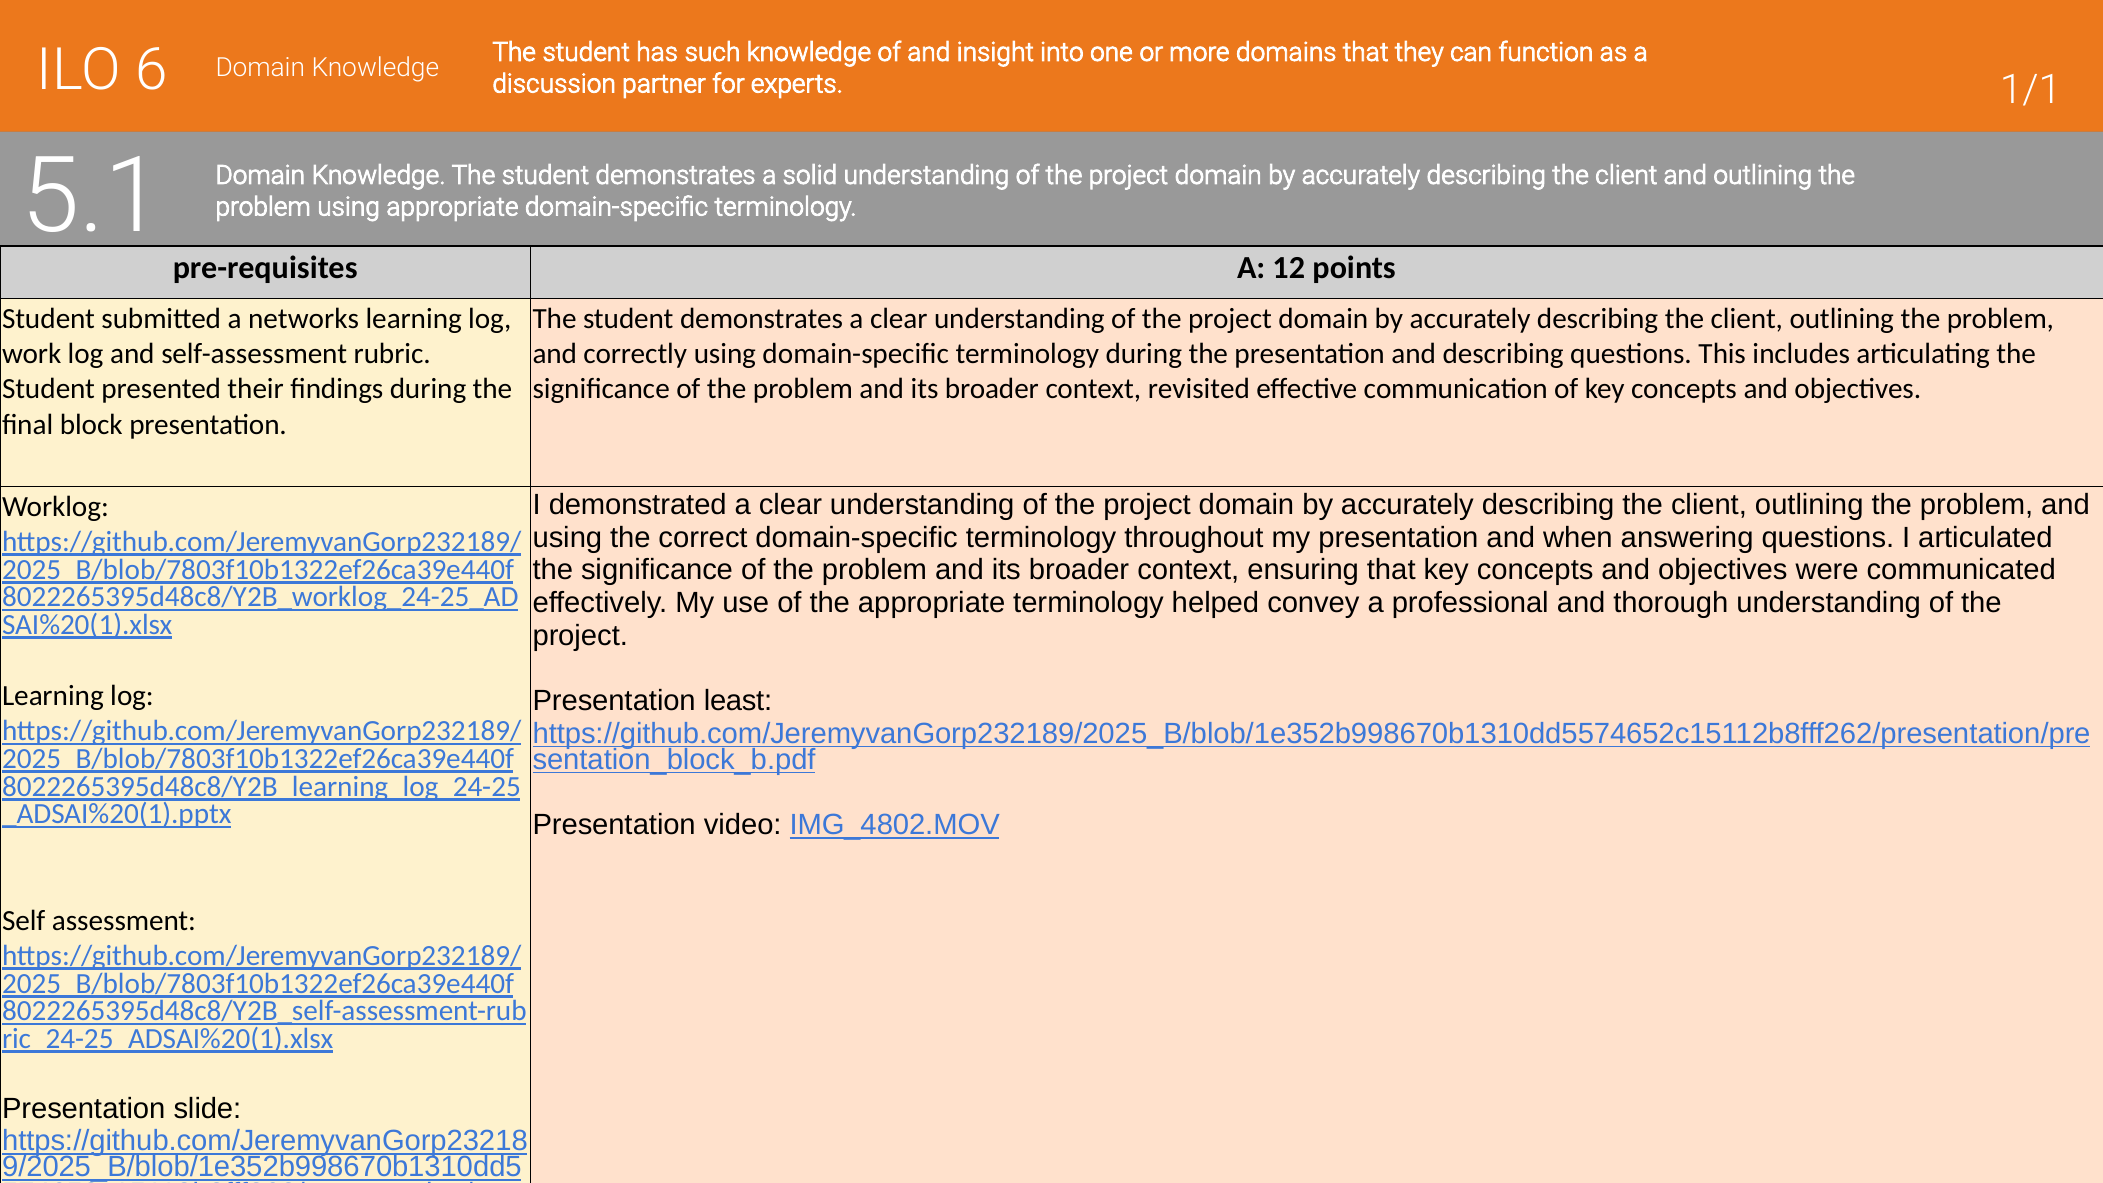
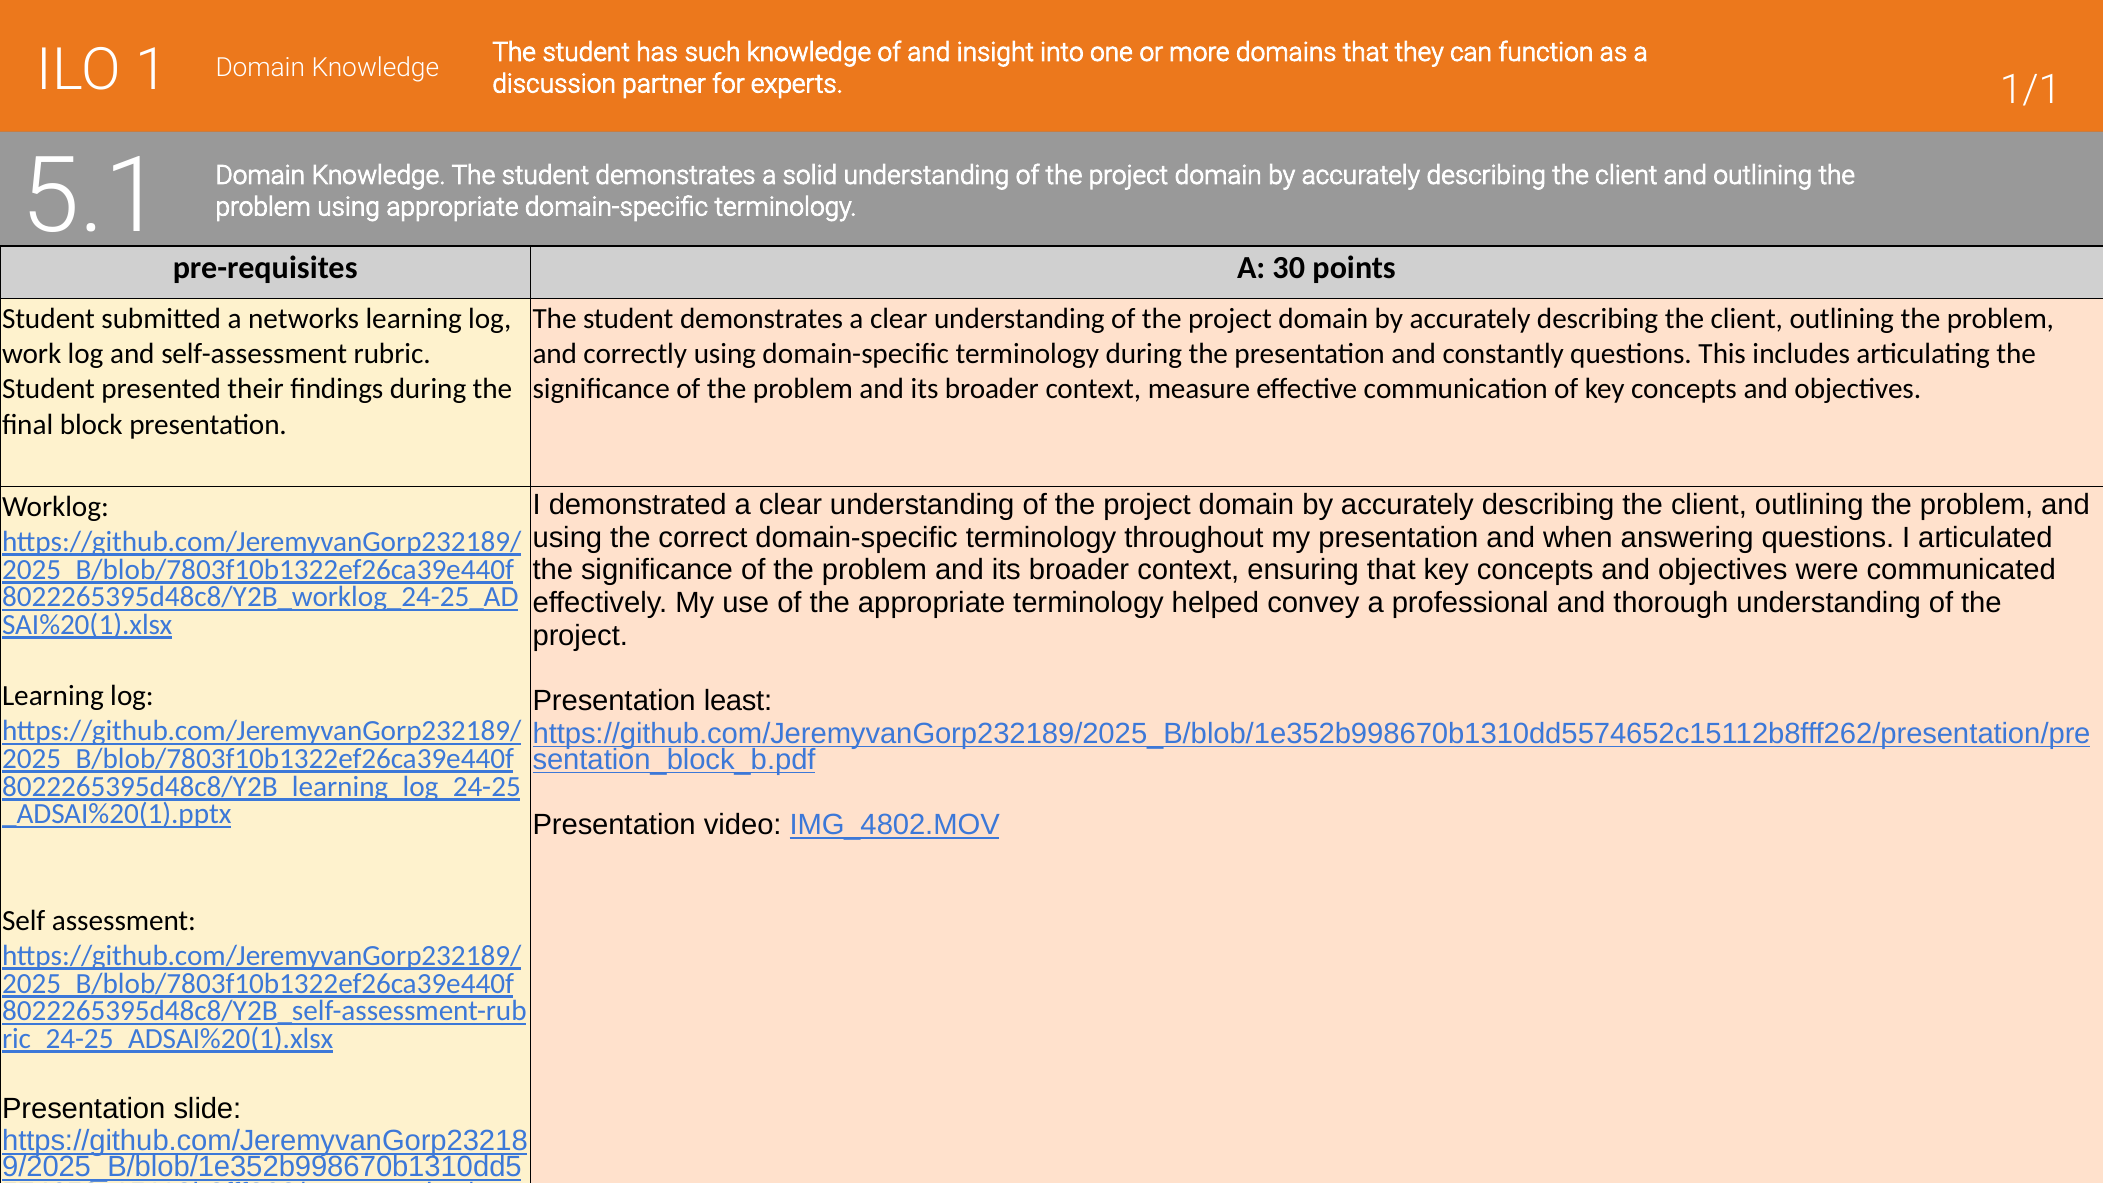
6: 6 -> 1 (152, 70)
12: 12 -> 30 (1289, 268)
and describing: describing -> constantly (1503, 354)
revisited: revisited -> measure (1199, 389)
